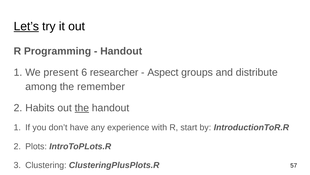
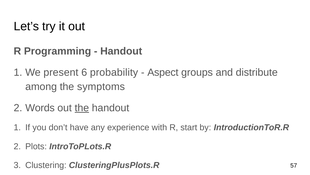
Let’s underline: present -> none (26, 26)
researcher: researcher -> probability (114, 72)
remember: remember -> symptoms (101, 86)
Habits: Habits -> Words (40, 107)
